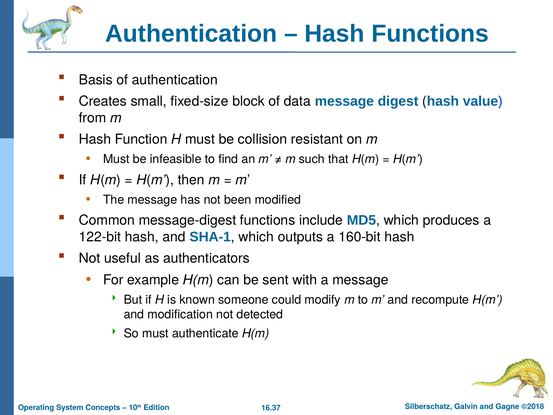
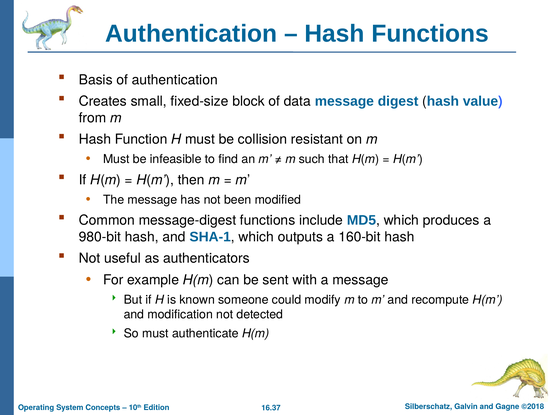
122-bit: 122-bit -> 980-bit (100, 237)
